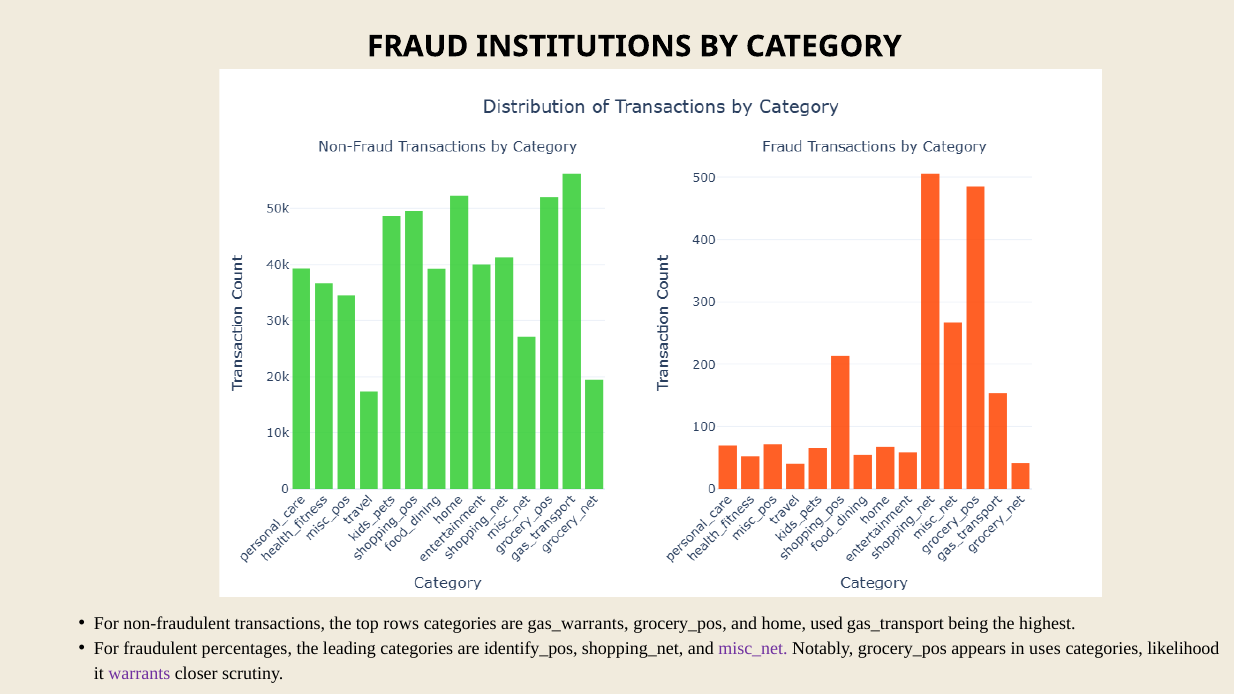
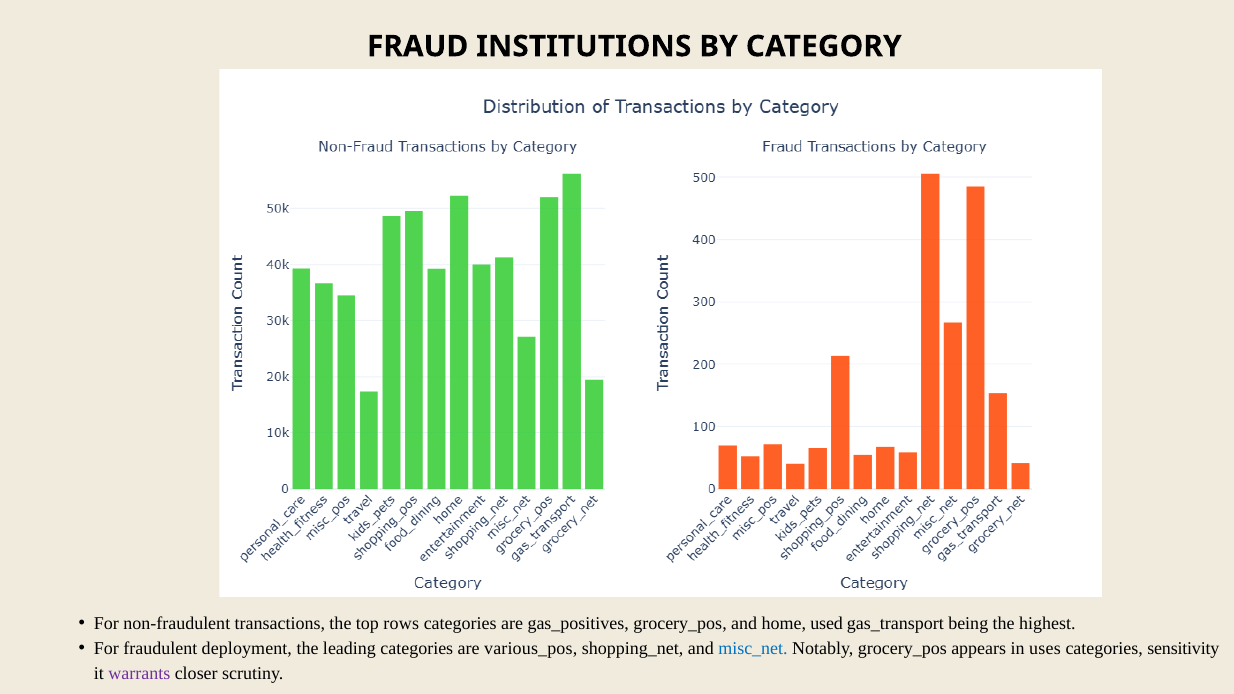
gas_warrants: gas_warrants -> gas_positives (578, 623)
percentages: percentages -> deployment (247, 648)
identify_pos: identify_pos -> various_pos (531, 648)
misc_net colour: purple -> blue (753, 648)
likelihood: likelihood -> sensitivity (1183, 648)
